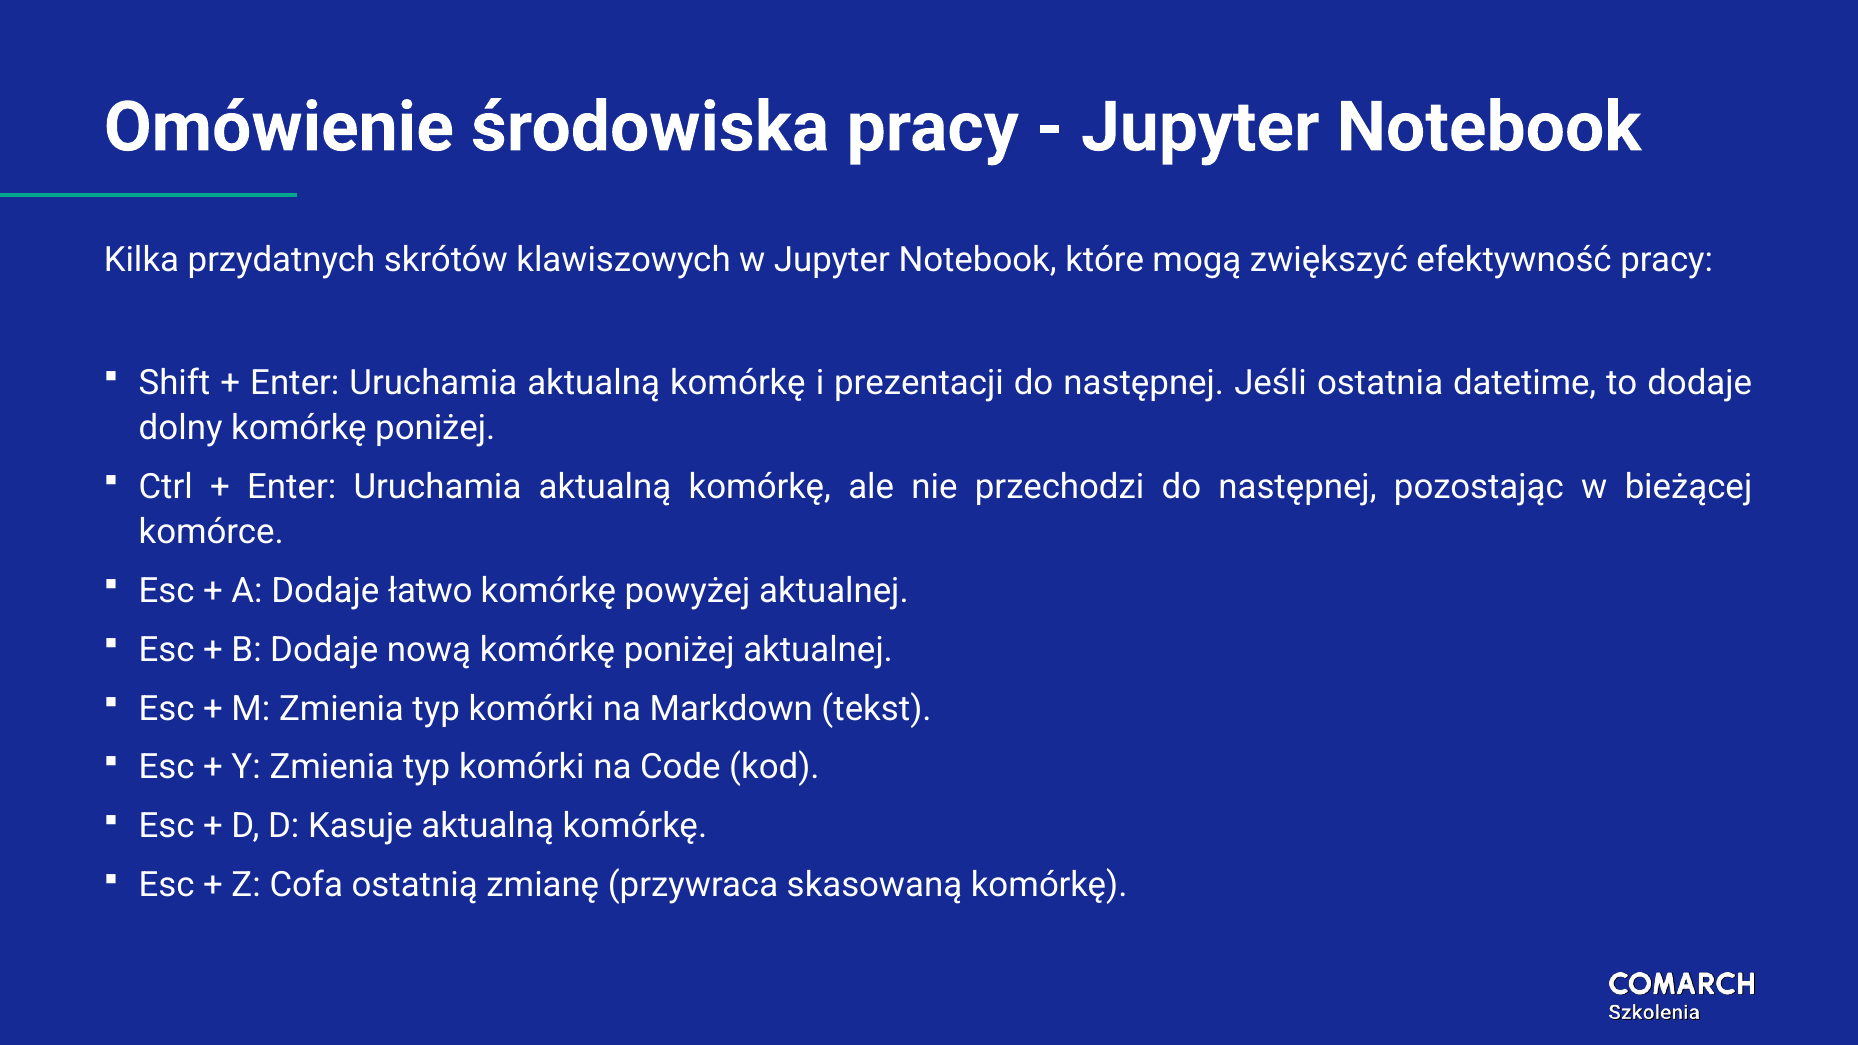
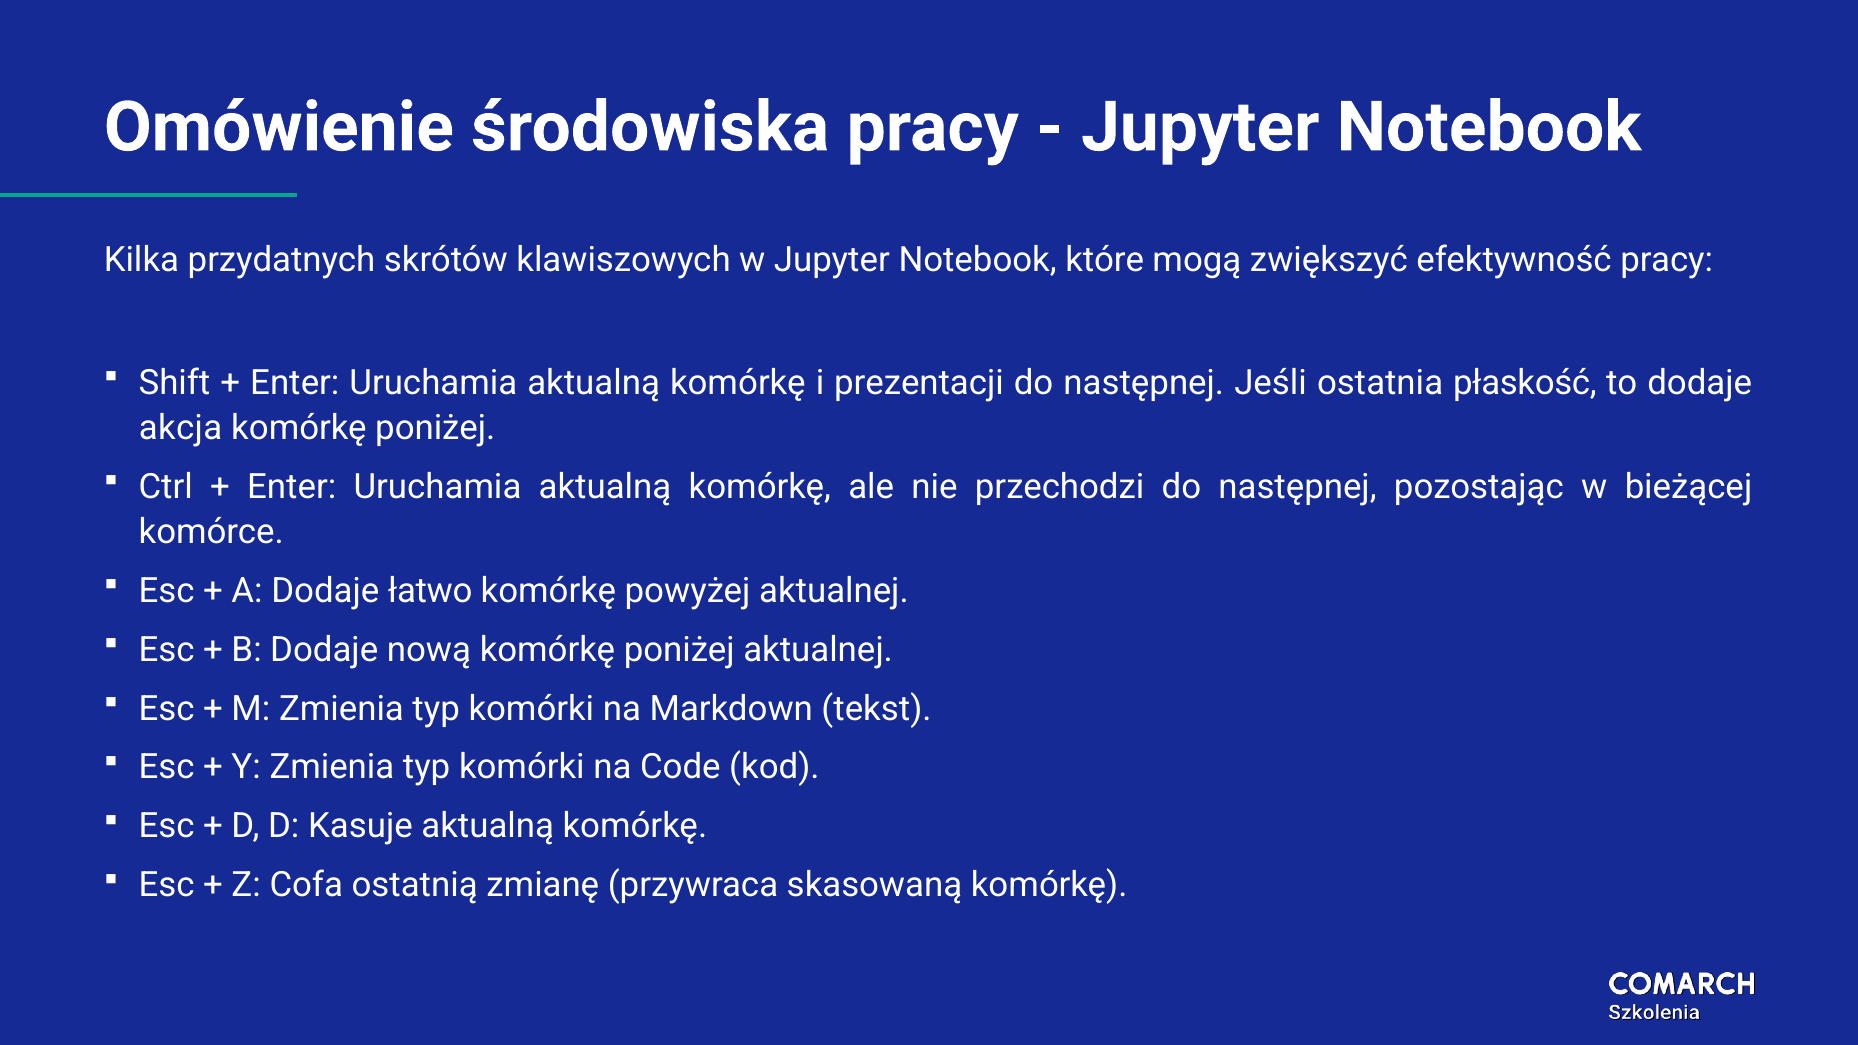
datetime: datetime -> płaskość (1525, 383)
dolny: dolny -> akcja (181, 428)
